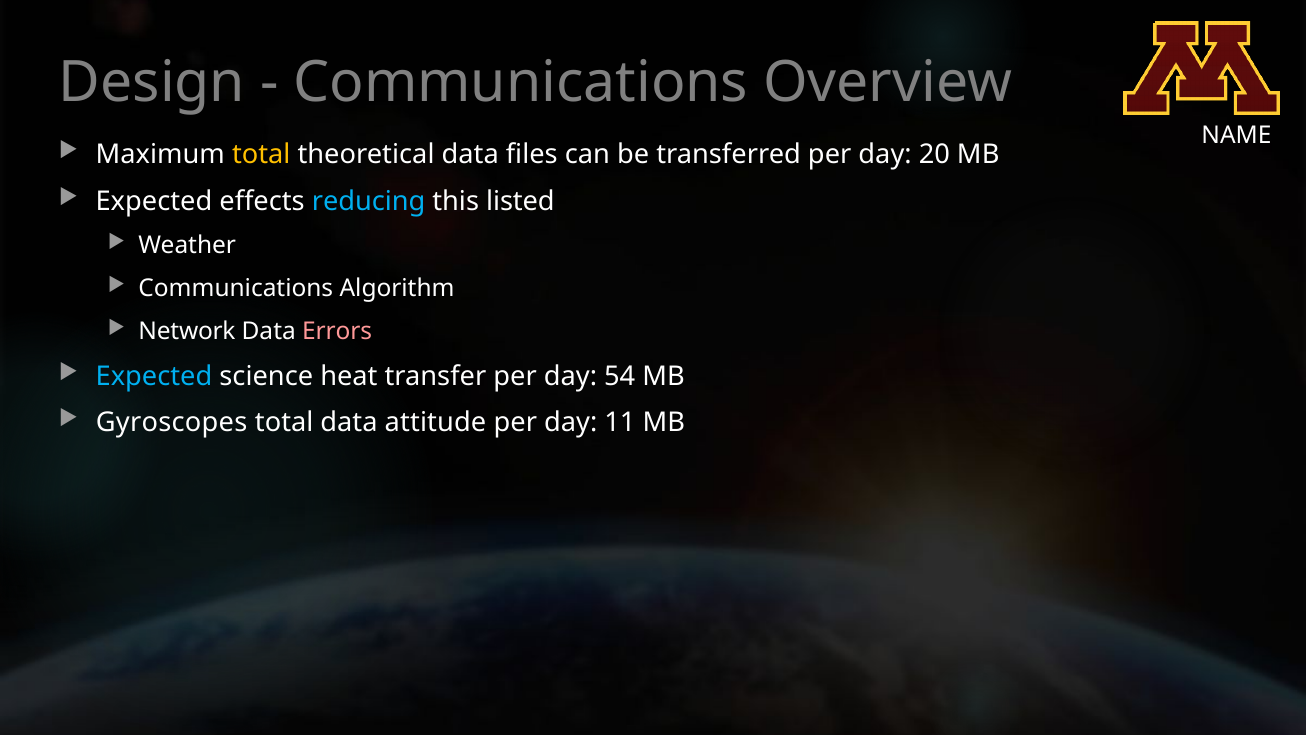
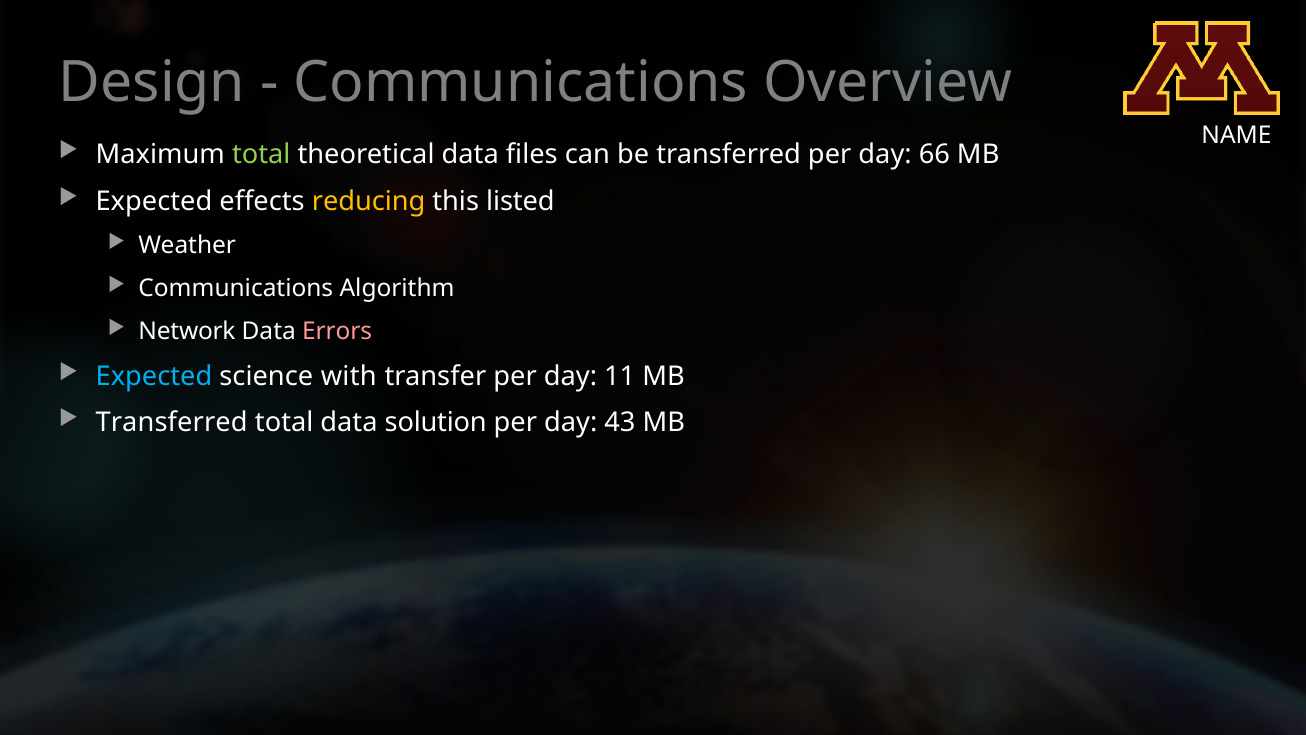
total colour: yellow -> light green (261, 155)
20: 20 -> 66 (934, 155)
reducing colour: light blue -> yellow (369, 201)
heat: heat -> with (349, 376)
54: 54 -> 11 (620, 376)
Gyroscopes: Gyroscopes -> Transferred (172, 422)
attitude: attitude -> solution (436, 422)
11: 11 -> 43 (620, 422)
